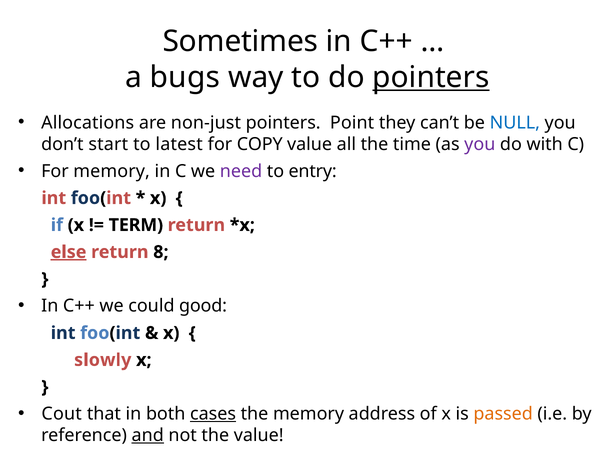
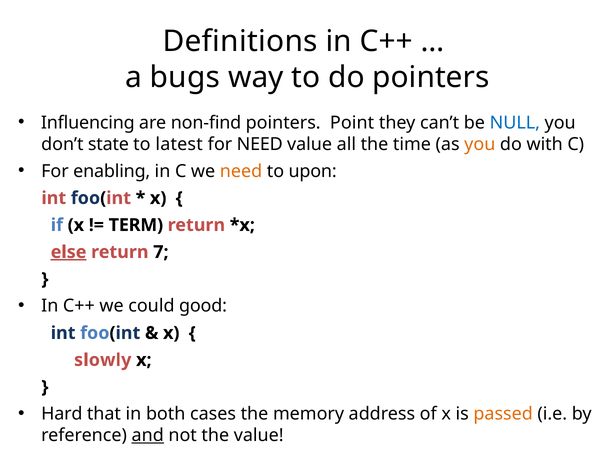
Sometimes: Sometimes -> Definitions (240, 42)
pointers underline: present -> none (431, 77)
Allocations: Allocations -> Influencing (88, 123)
non-just: non-just -> non-find (206, 123)
start: start -> state (108, 144)
for COPY: COPY -> NEED (260, 144)
you colour: purple -> orange (480, 144)
For memory: memory -> enabling (112, 171)
need colour: purple -> orange (241, 171)
entry: entry -> upon (313, 171)
8: 8 -> 7 (161, 252)
Cout: Cout -> Hard (62, 414)
cases underline: present -> none (213, 414)
